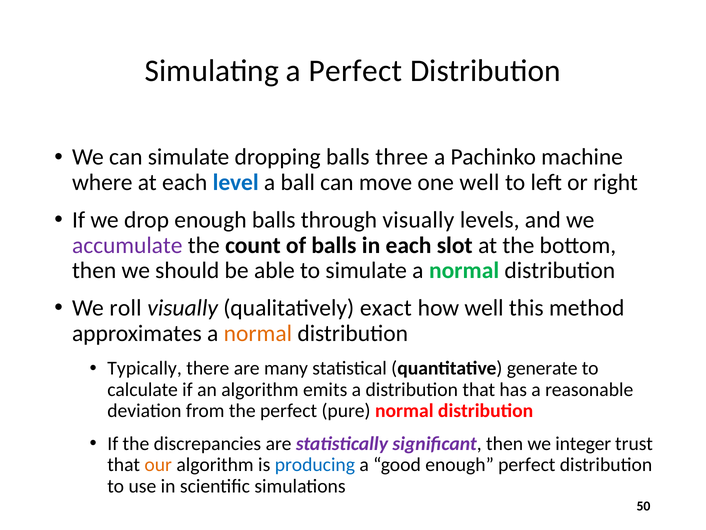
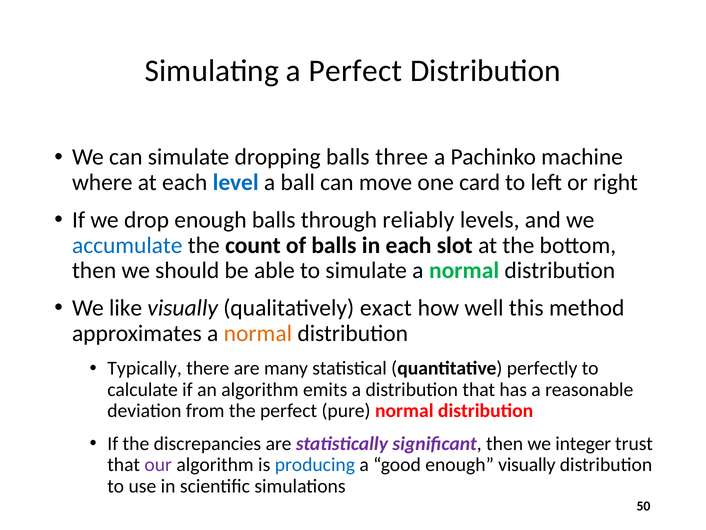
one well: well -> card (480, 182)
through visually: visually -> reliably (418, 220)
accumulate colour: purple -> blue (127, 245)
roll: roll -> like (126, 308)
generate: generate -> perfectly (542, 368)
our colour: orange -> purple (158, 465)
enough perfect: perfect -> visually (527, 465)
